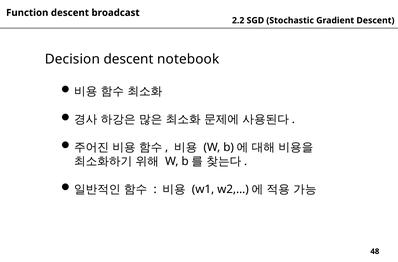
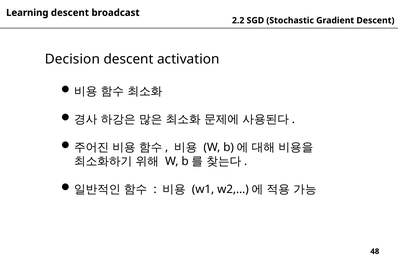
Function: Function -> Learning (27, 13)
notebook: notebook -> activation (188, 59)
